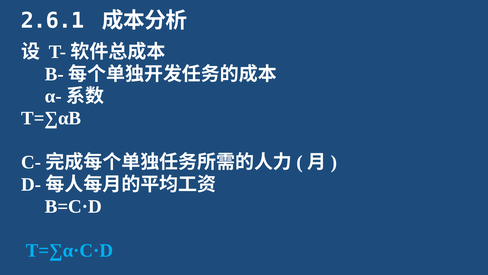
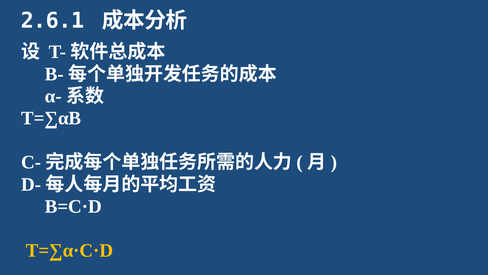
T=∑α·C·D colour: light blue -> yellow (70, 250)
